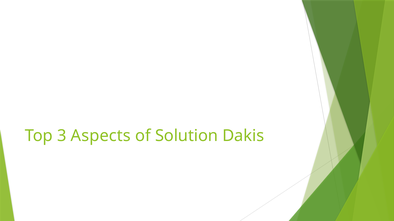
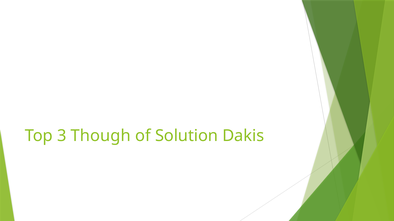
Aspects: Aspects -> Though (101, 136)
